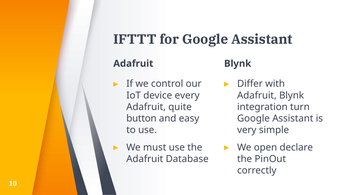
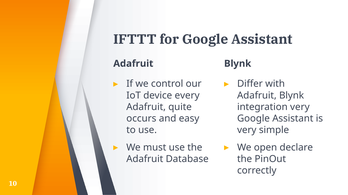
integration turn: turn -> very (300, 107)
button: button -> occurs (141, 119)
